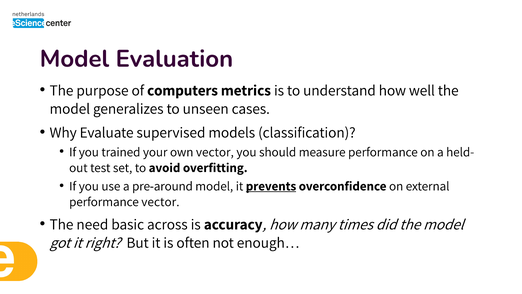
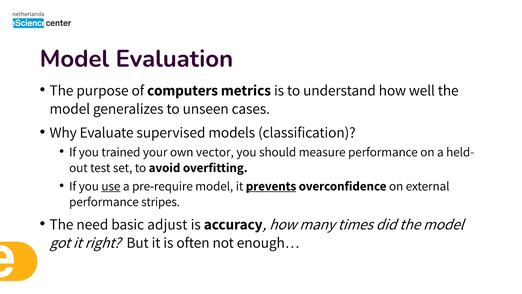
use underline: none -> present (111, 186)
pre-around: pre-around -> pre-require (162, 186)
performance vector: vector -> stripes (161, 202)
across: across -> adjust (167, 224)
